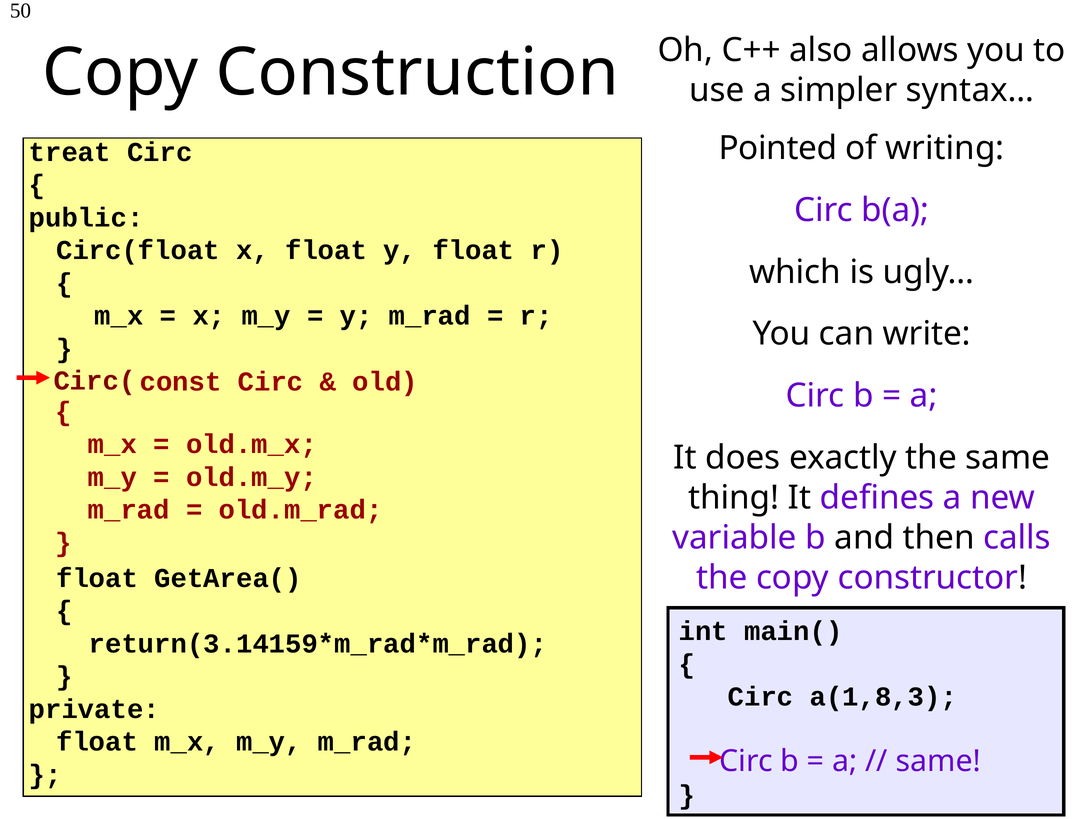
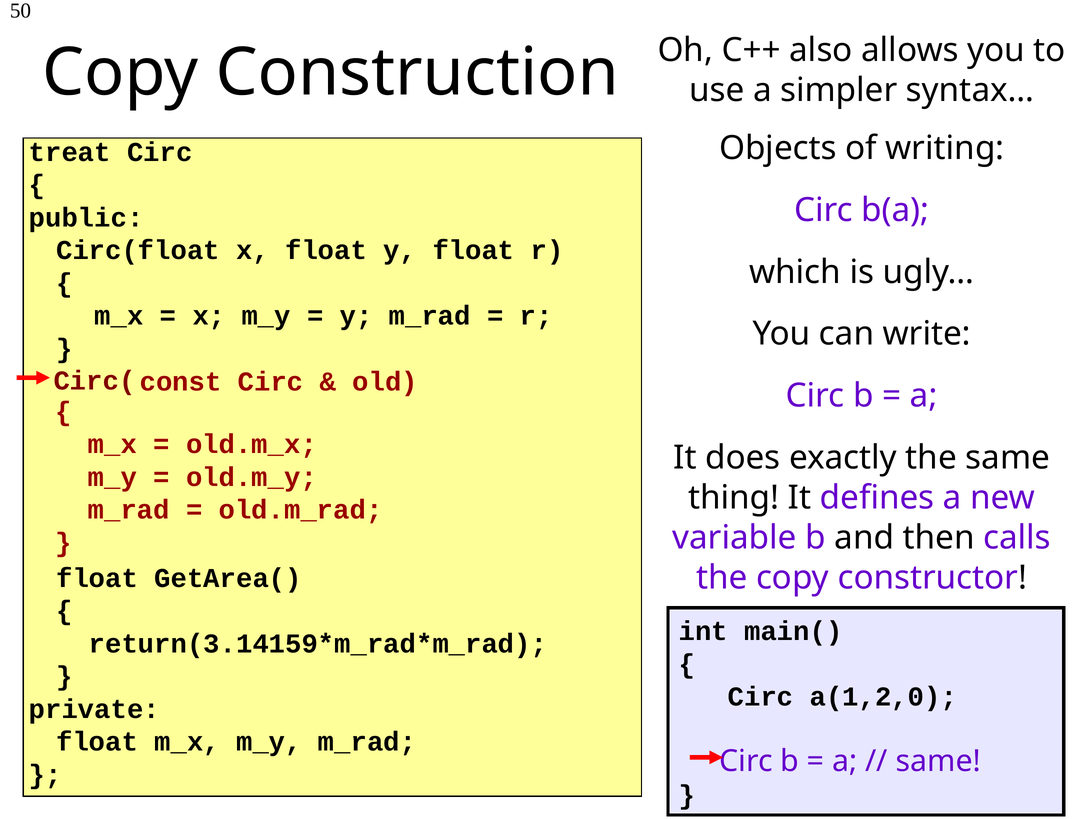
Pointed: Pointed -> Objects (778, 148)
a(1,8,3: a(1,8,3 -> a(1,2,0 (883, 696)
